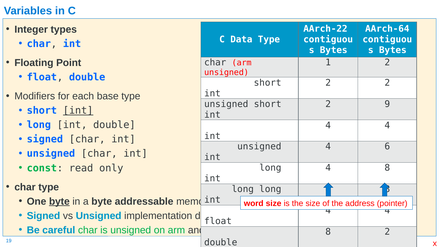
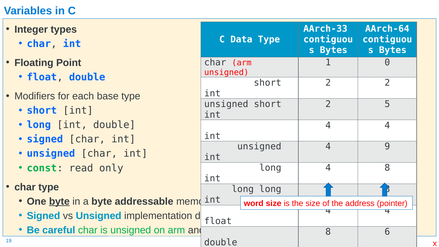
AArch-22: AArch-22 -> AArch-33 (325, 29)
1 2: 2 -> 0 (387, 63)
9: 9 -> 5 (387, 104)
int underline: present -> none (78, 111)
6: 6 -> 9 (387, 147)
2: 2 -> 6 (387, 232)
